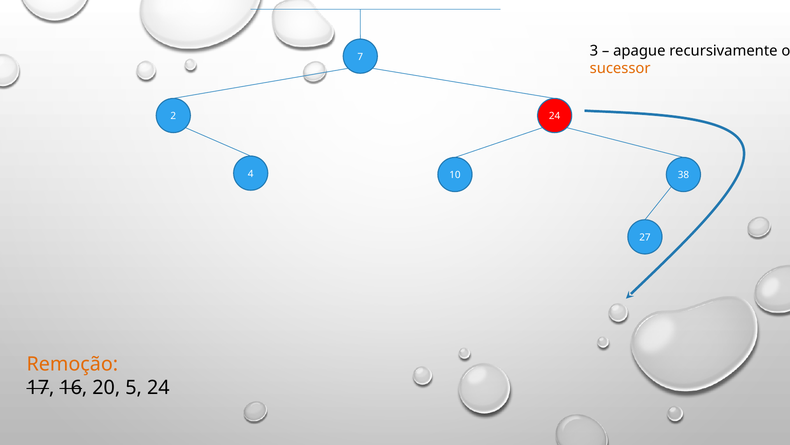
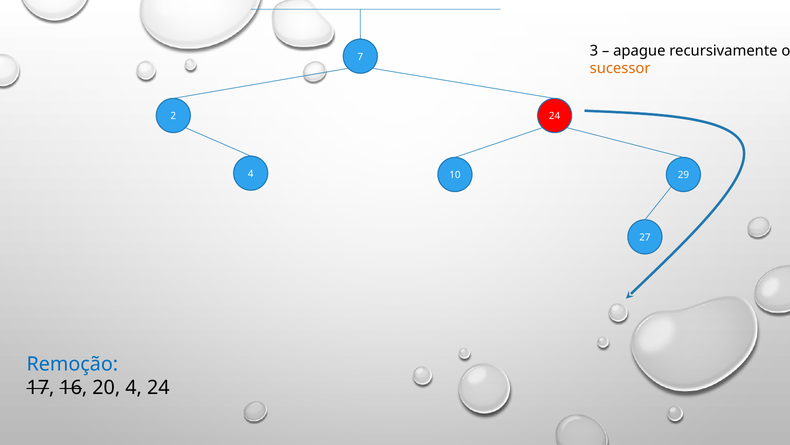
38: 38 -> 29 (683, 175)
Remoção colour: orange -> blue (72, 363)
20 5: 5 -> 4 (134, 387)
